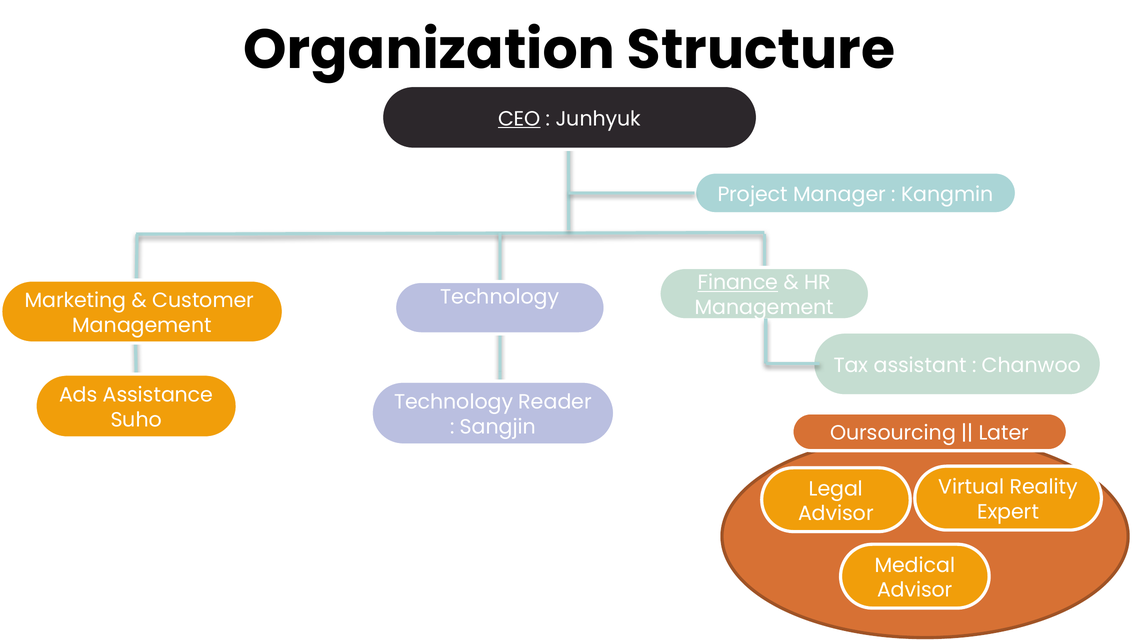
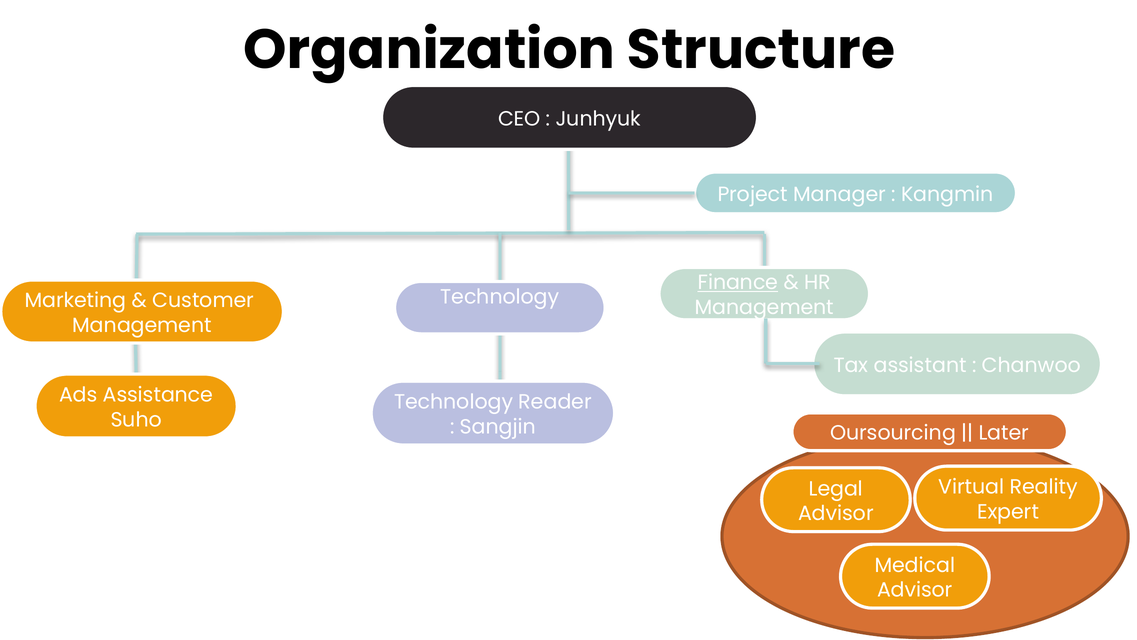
CEO underline: present -> none (519, 119)
